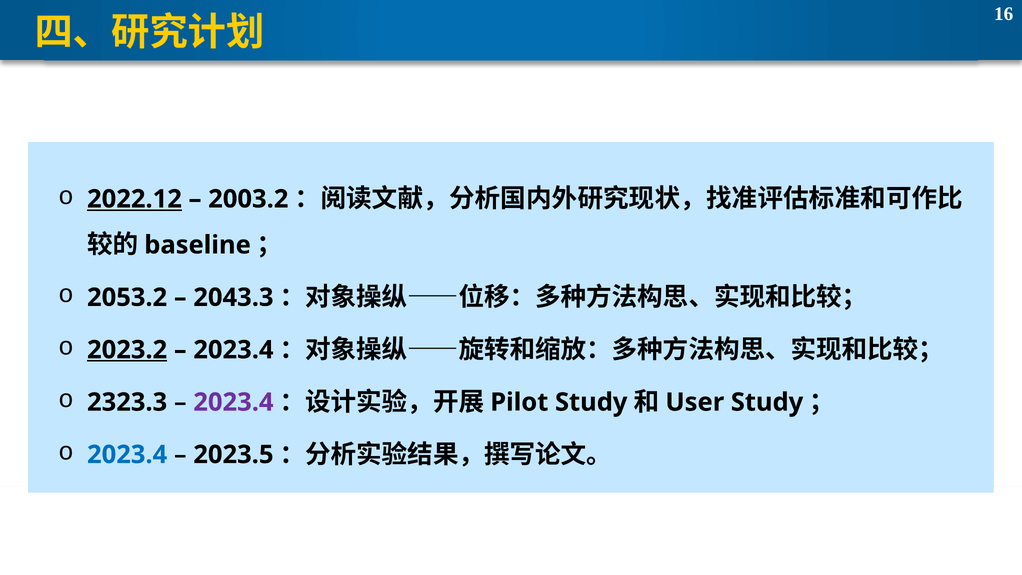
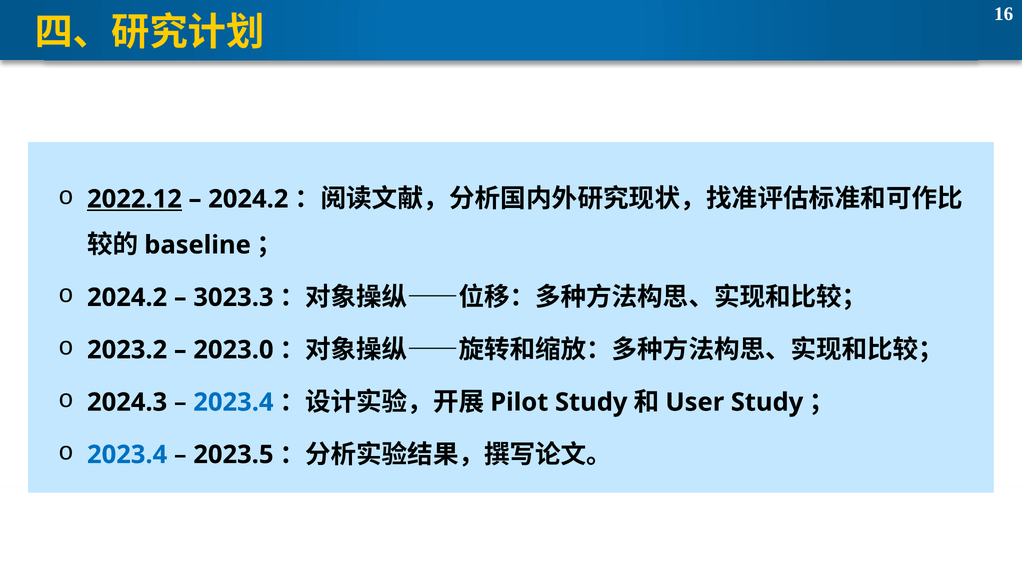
2003.2: 2003.2 -> 2024.2 (248, 199)
2053.2: 2053.2 -> 2024.2 (127, 297)
2043.3: 2043.3 -> 3023.3 (233, 297)
2023.2 underline: present -> none (127, 350)
2023.4: 2023.4 -> 2023.0 (233, 350)
2323.3: 2323.3 -> 2024.3 (127, 402)
2023.4 colour: purple -> blue (233, 402)
